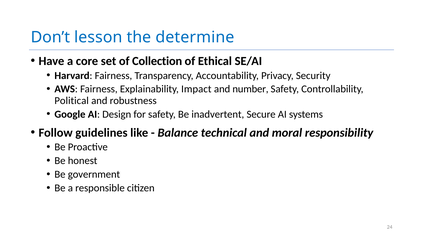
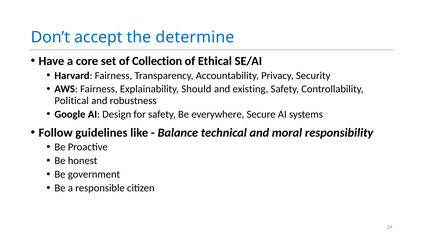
lesson: lesson -> accept (98, 37)
Impact: Impact -> Should (196, 89)
number: number -> existing (250, 89)
inadvertent: inadvertent -> everywhere (218, 114)
